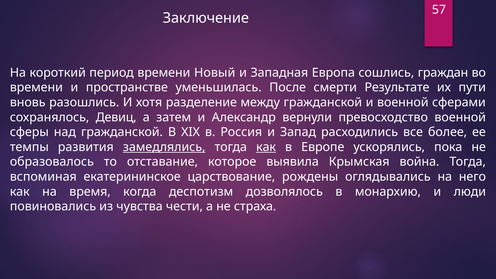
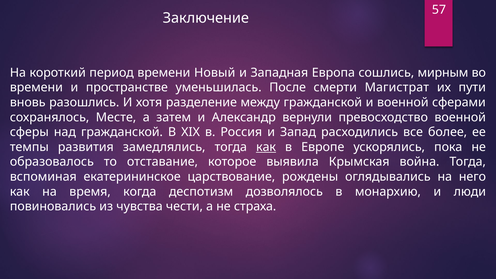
граждан: граждан -> мирным (443, 73)
Результате: Результате -> Магистрат (397, 87)
Девиц: Девиц -> Месте (116, 117)
замедлялись underline: present -> none (164, 147)
